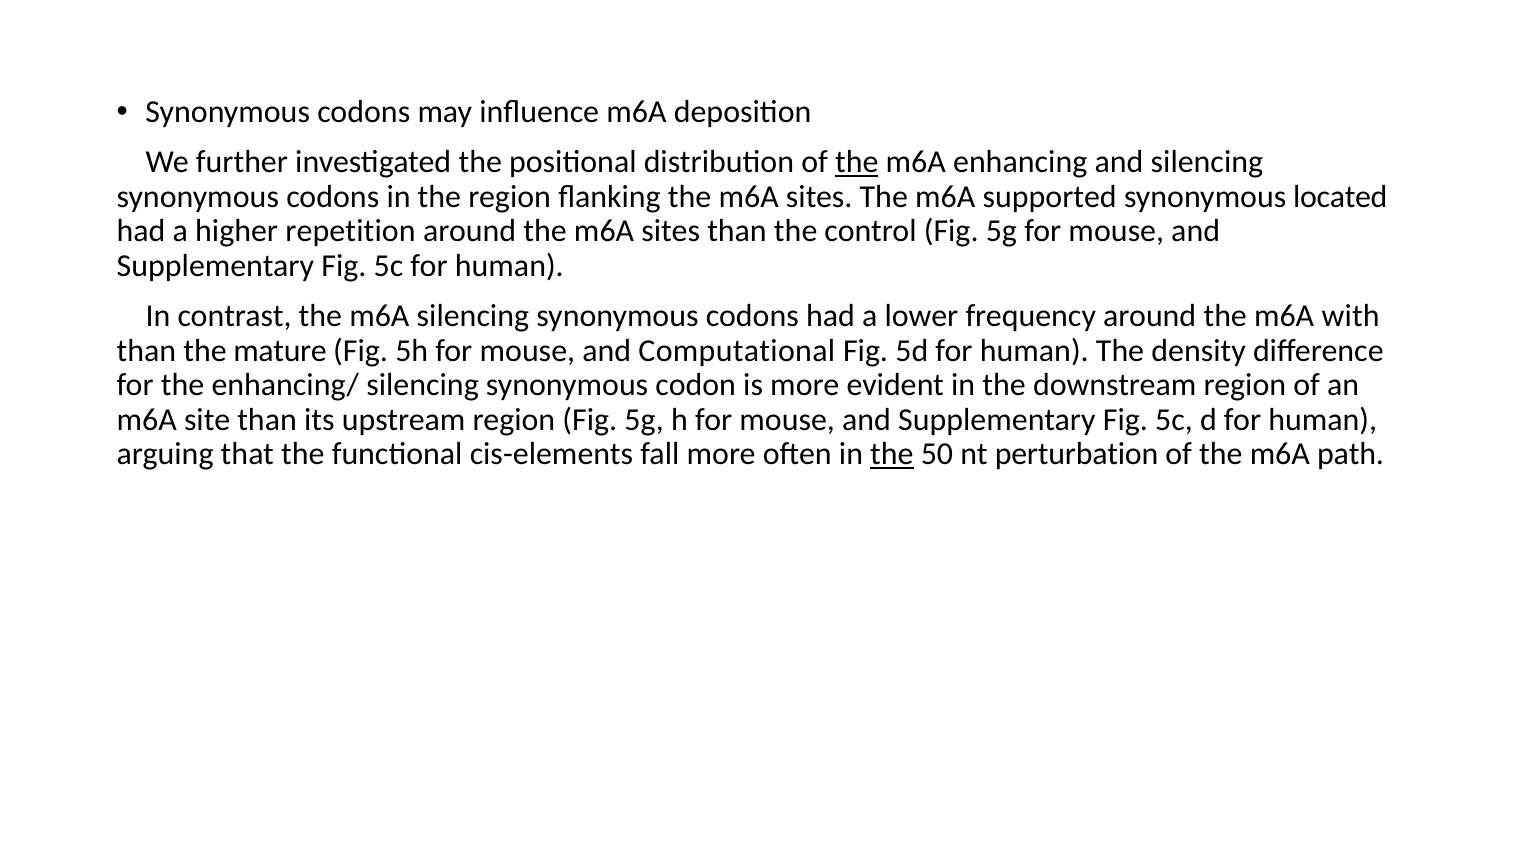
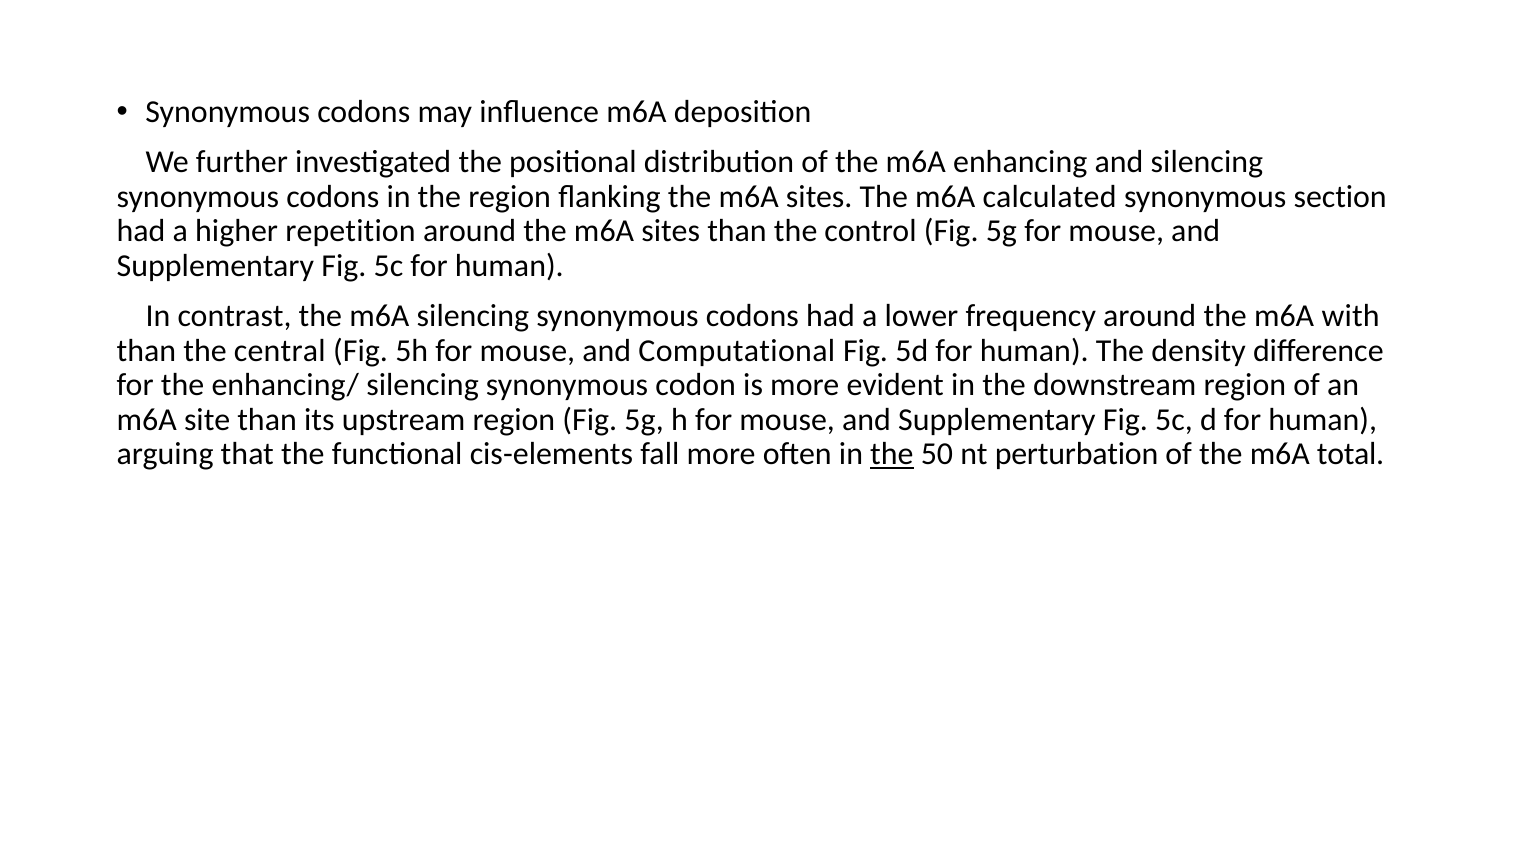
the underline: present -> none (857, 162)
supported: supported -> calculated (1050, 197)
located: located -> section (1340, 197)
mature: mature -> central (280, 351)
path: path -> total (1351, 454)
